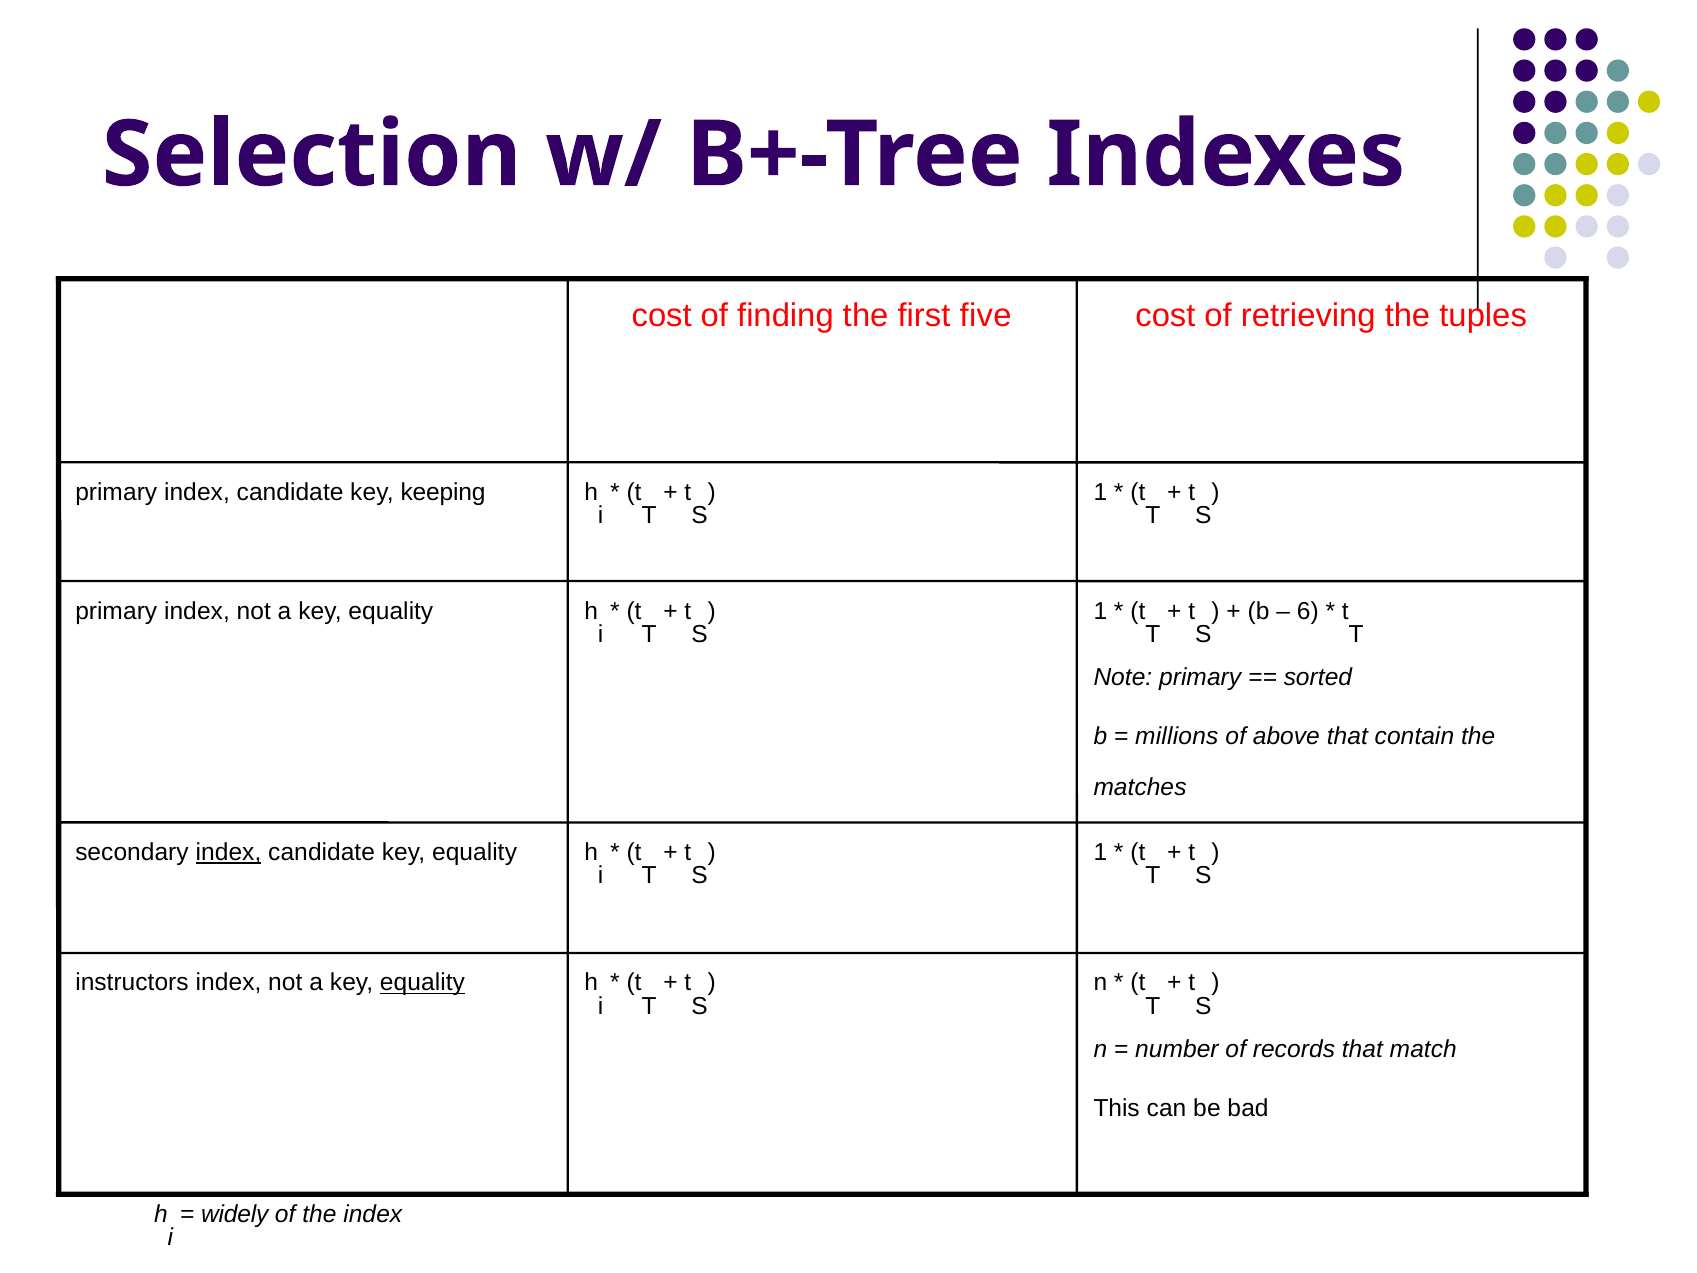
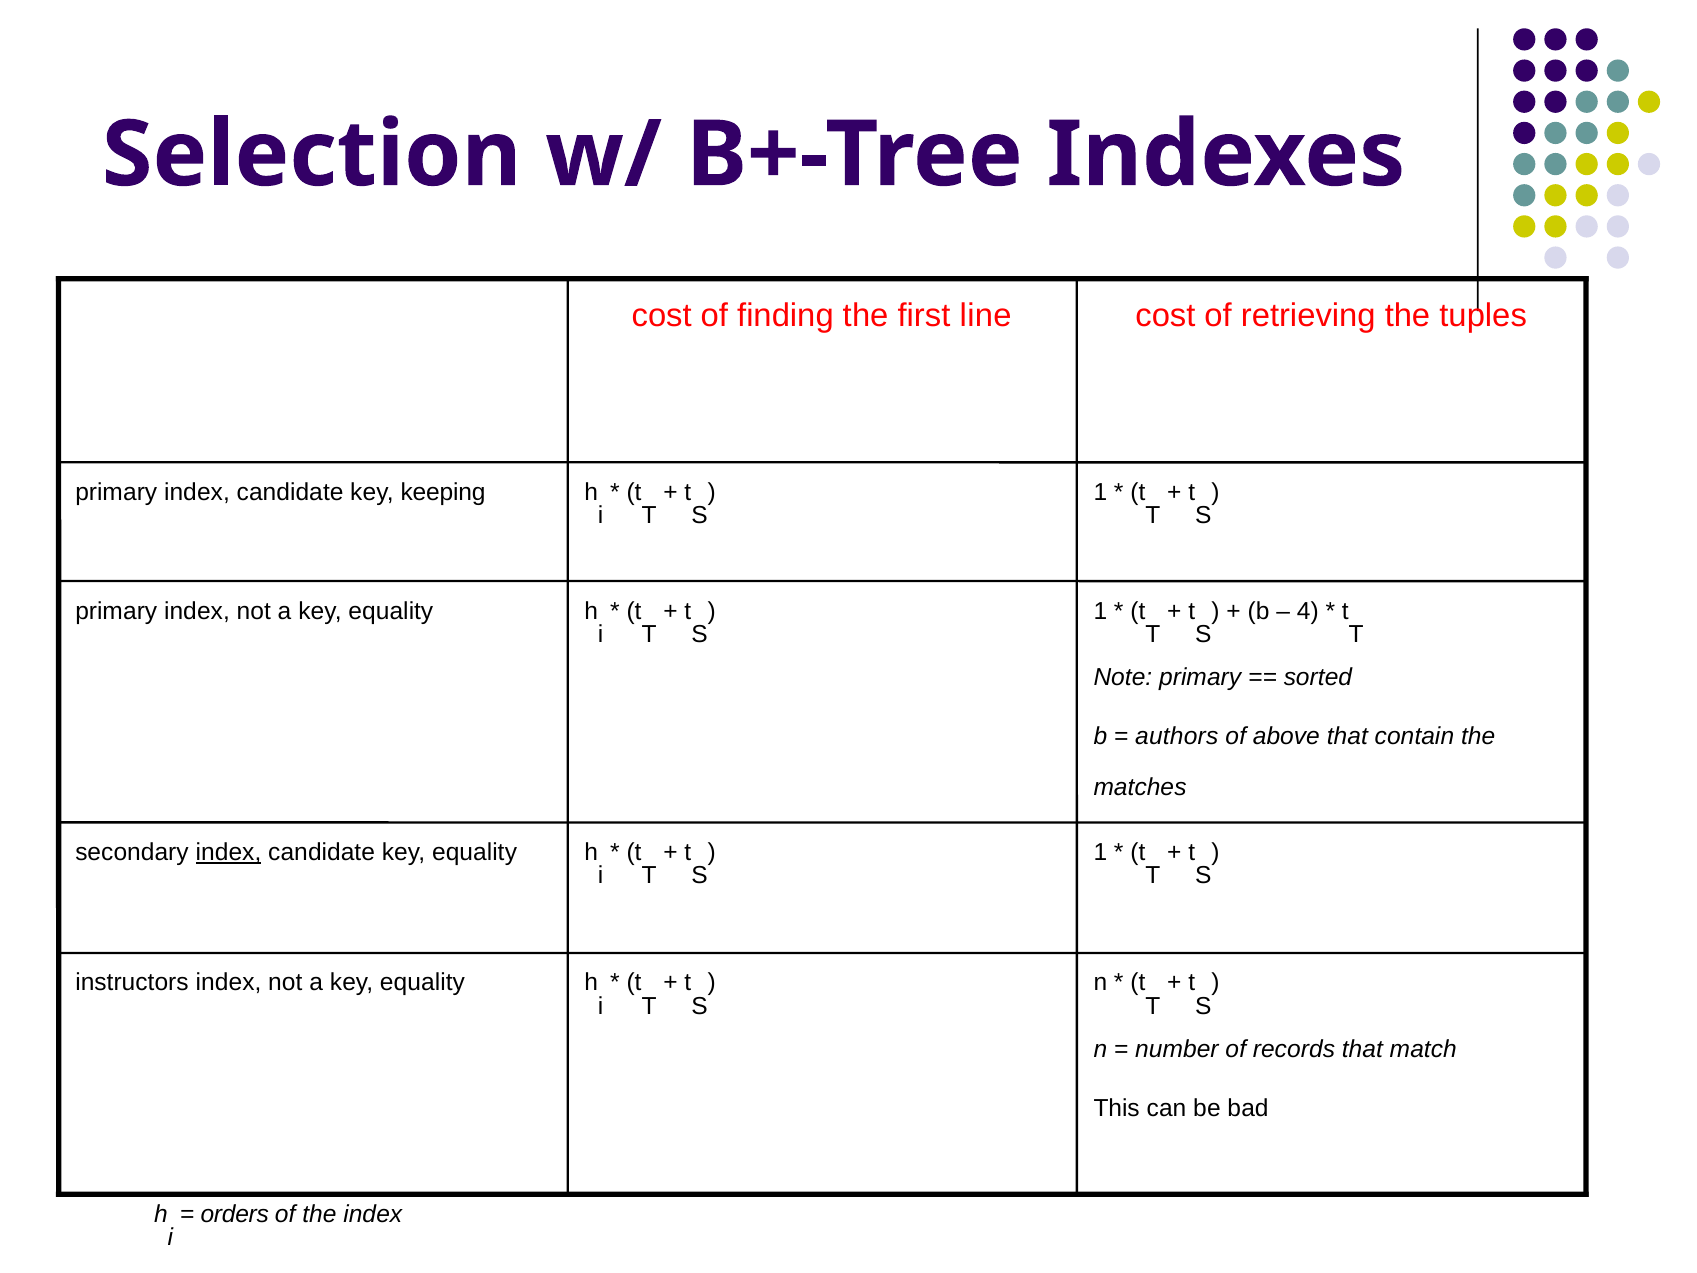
five: five -> line (986, 316)
6: 6 -> 4 (1308, 611)
millions: millions -> authors (1177, 737)
equality underline: present -> none (422, 983)
widely: widely -> orders (235, 1214)
